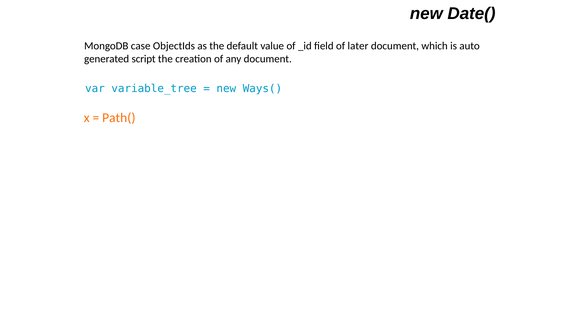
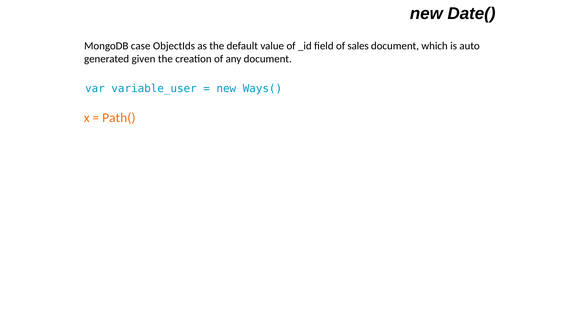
later: later -> sales (358, 46)
script: script -> given (144, 59)
variable_tree: variable_tree -> variable_user (154, 89)
